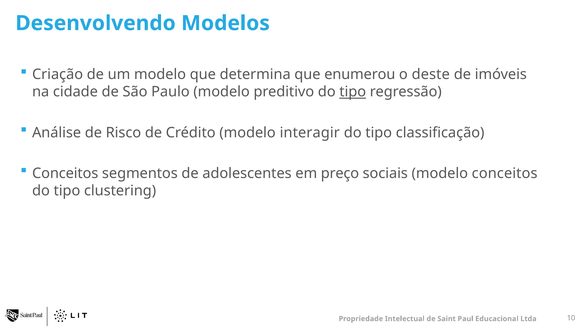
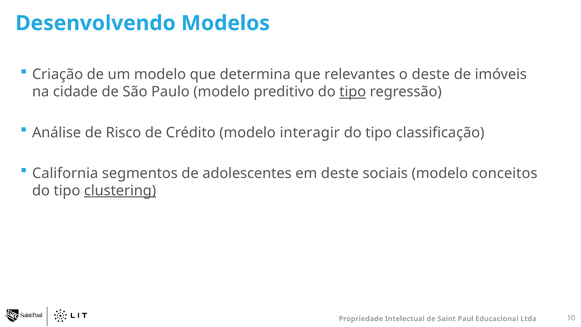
enumerou: enumerou -> relevantes (360, 74)
Conceitos: Conceitos -> California (65, 173)
em preço: preço -> deste (340, 173)
clustering underline: none -> present (120, 191)
